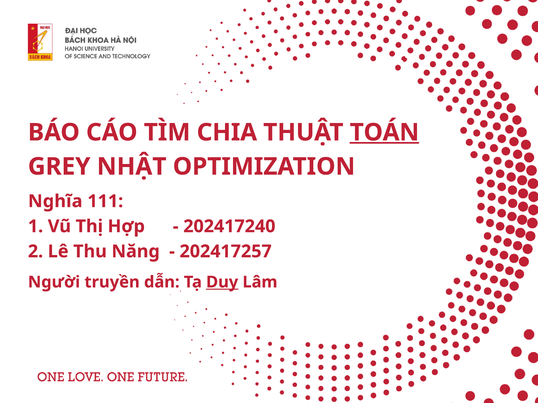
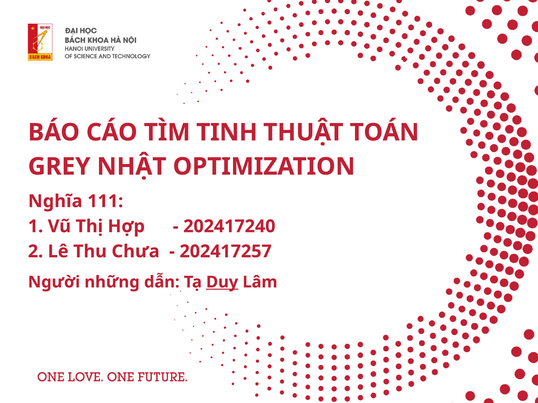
CHIA: CHIA -> TINH (227, 133)
TOÁN underline: present -> none (384, 133)
Năng: Năng -> Chưa (136, 252)
truyền: truyền -> những (112, 282)
